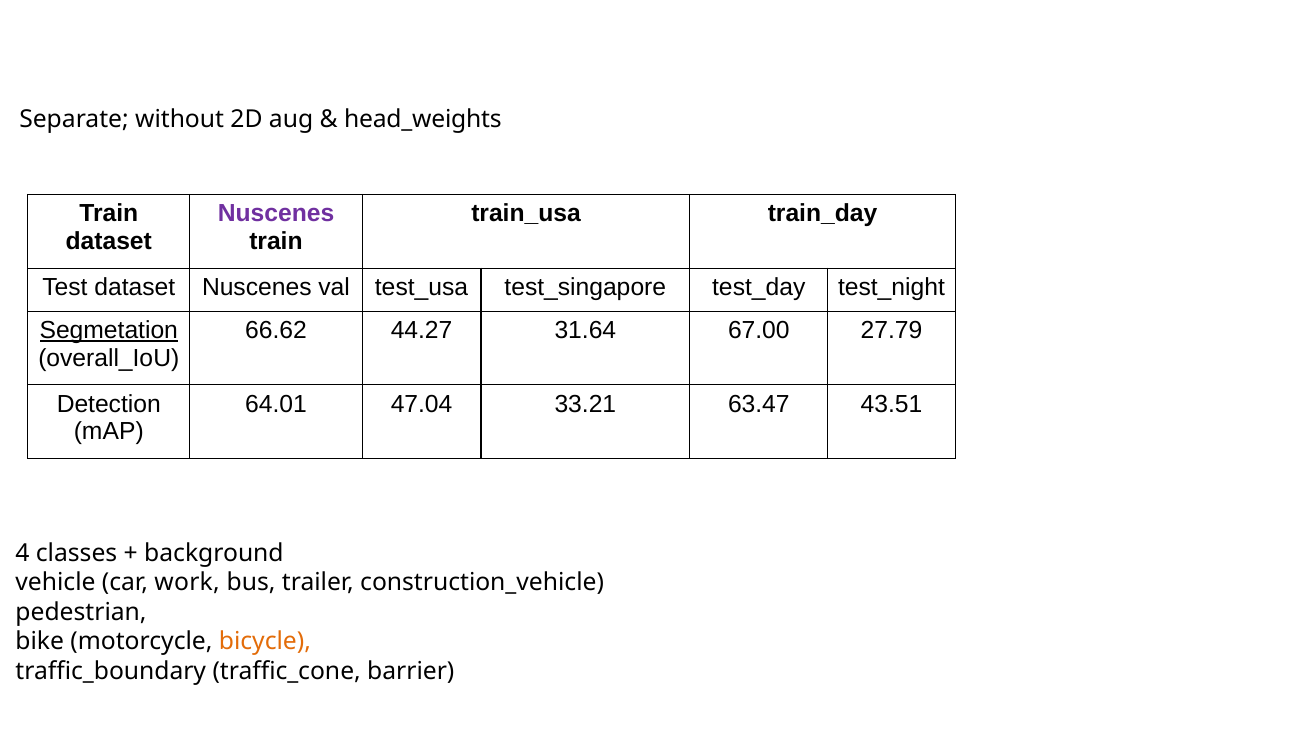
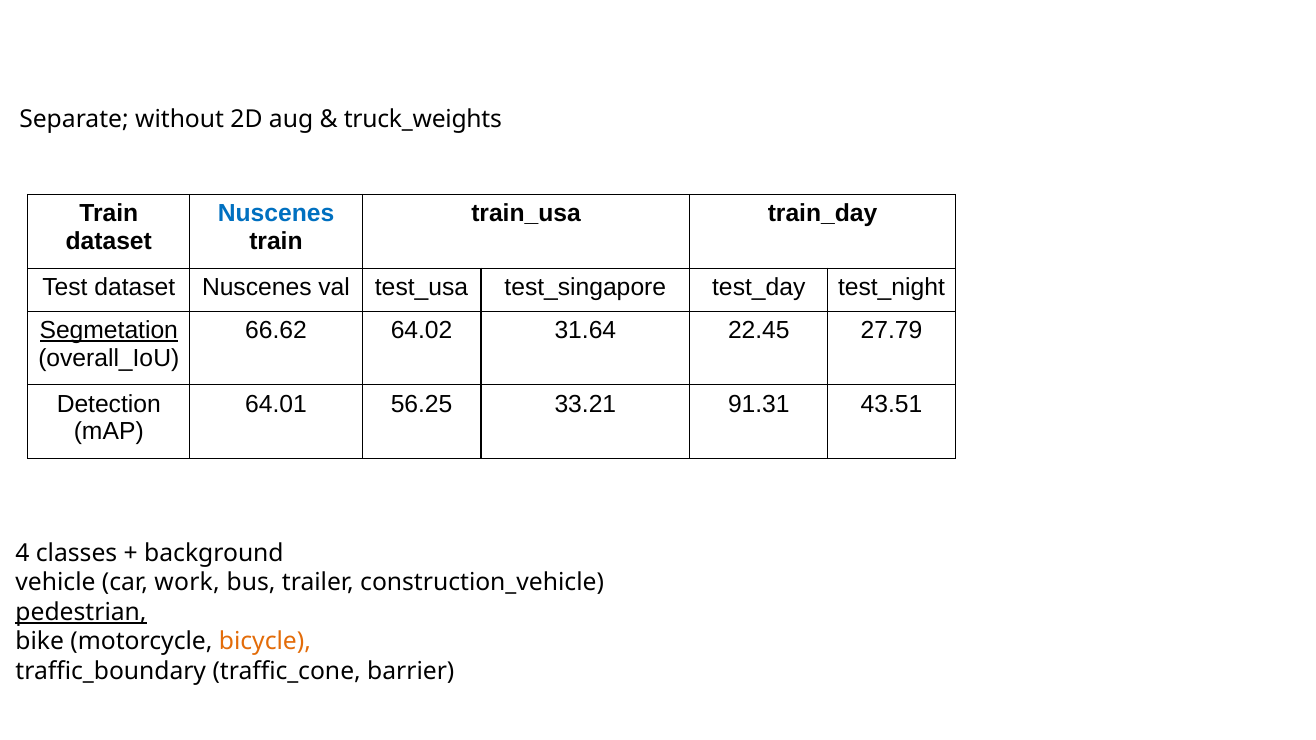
head_weights: head_weights -> truck_weights (423, 119)
Nuscenes colour: purple -> blue (276, 214)
44.27: 44.27 -> 64.02 (422, 331)
67.00: 67.00 -> 22.45 (759, 331)
47.04: 47.04 -> 56.25 (422, 404)
63.47: 63.47 -> 91.31 (759, 404)
pedestrian underline: none -> present (81, 612)
